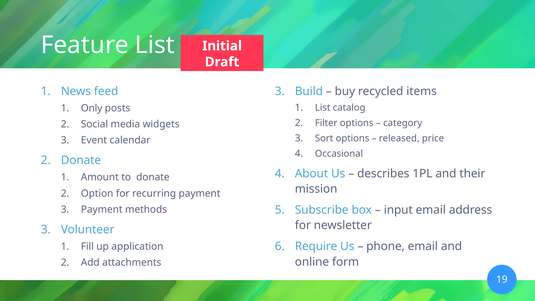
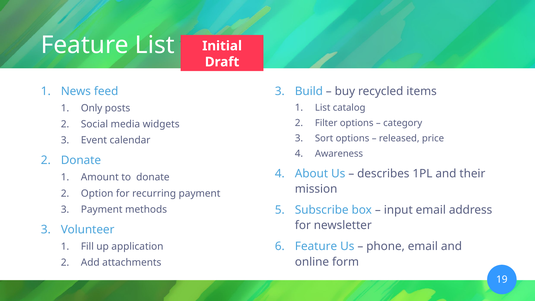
Occasional: Occasional -> Awareness (339, 154)
Require: Require -> Feature (316, 246)
